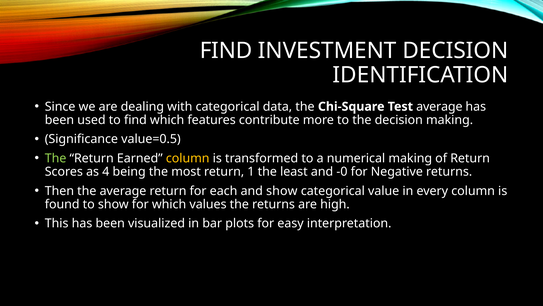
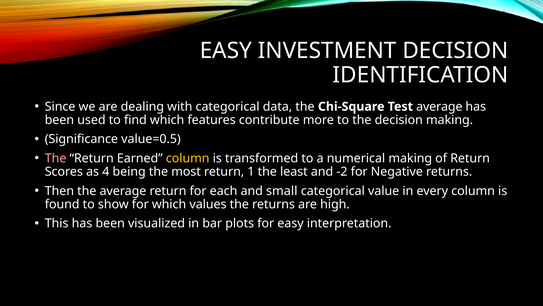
FIND: FIND -> EASY (226, 50)
The colour: light green -> pink (56, 158)
-0: -0 -> -2 (342, 171)
and show: show -> small (282, 191)
